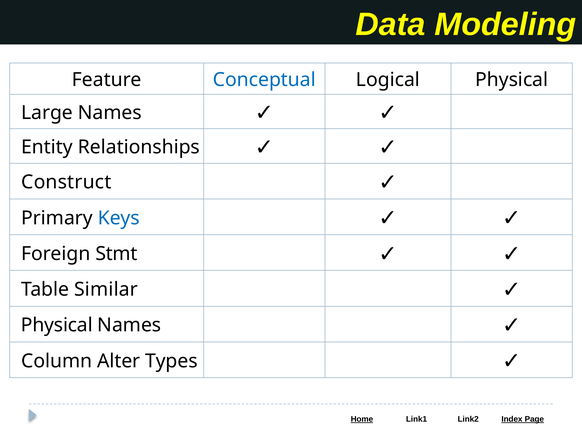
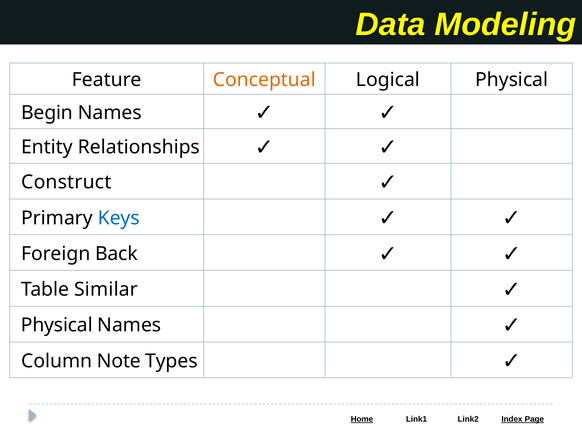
Conceptual colour: blue -> orange (264, 80)
Large: Large -> Begin (47, 113)
Stmt: Stmt -> Back (116, 254)
Alter: Alter -> Note (119, 361)
